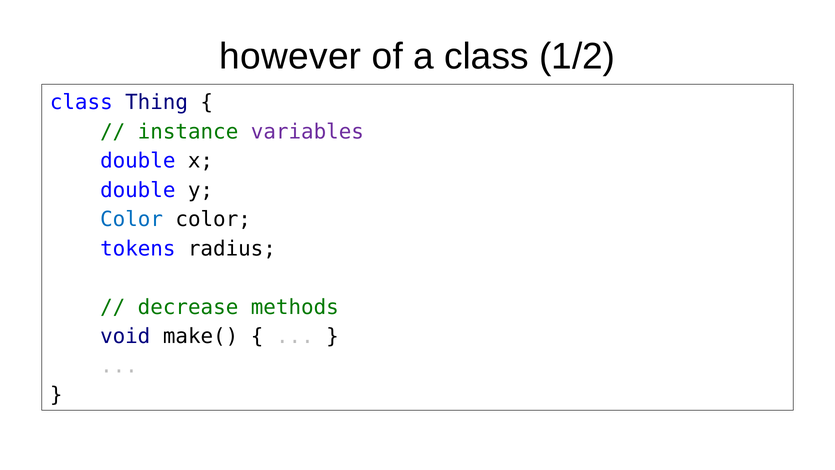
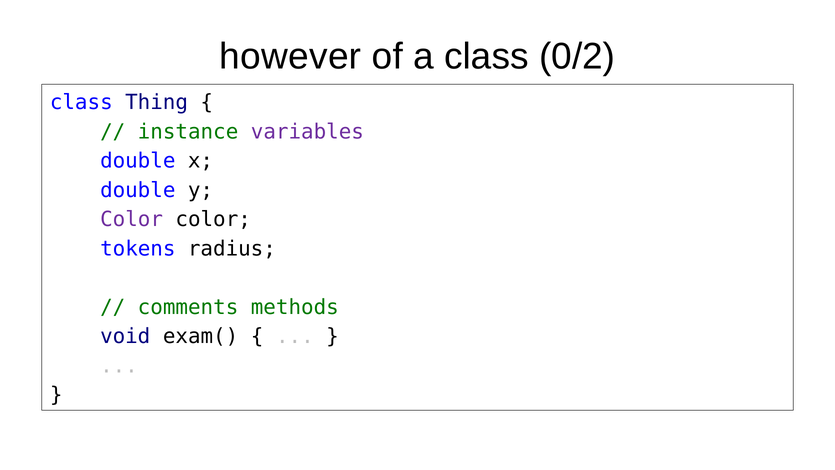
1/2: 1/2 -> 0/2 (577, 56)
Color colour: blue -> purple (132, 219)
decrease: decrease -> comments (188, 307)
make(: make( -> exam( (201, 336)
